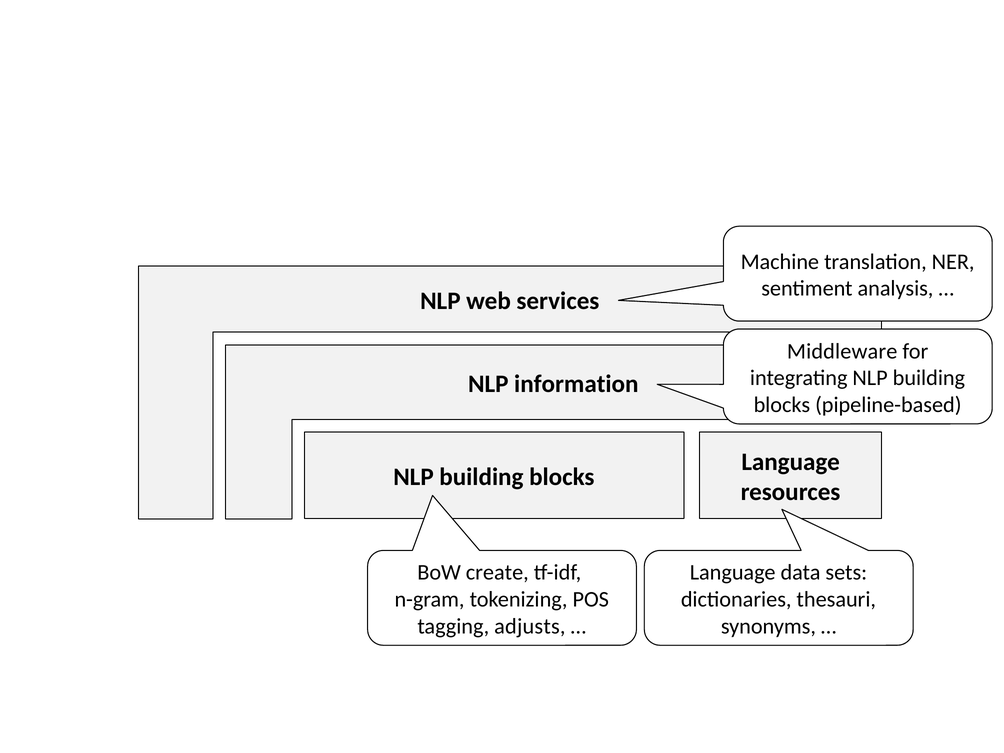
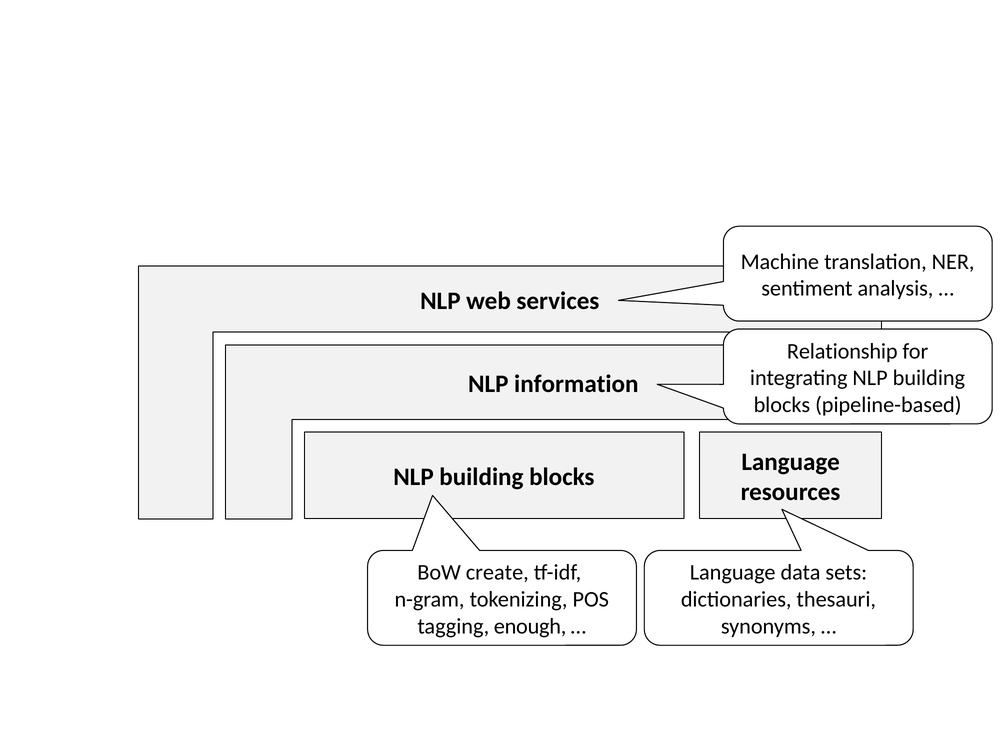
Middleware: Middleware -> Relationship (842, 351)
adjusts: adjusts -> enough (530, 626)
